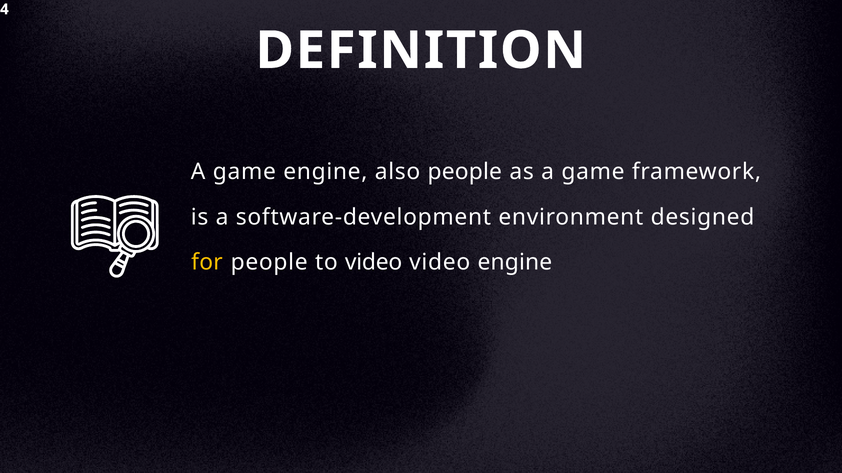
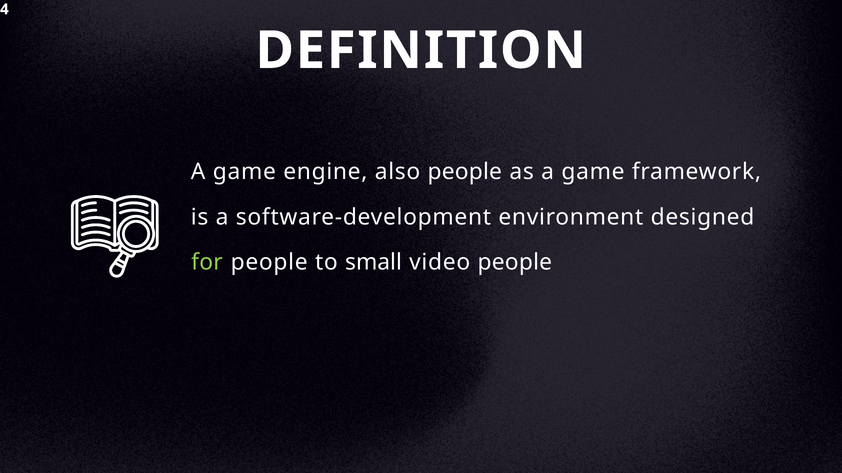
for colour: yellow -> light green (207, 262)
to video: video -> small (373, 262)
video engine: engine -> people (515, 262)
